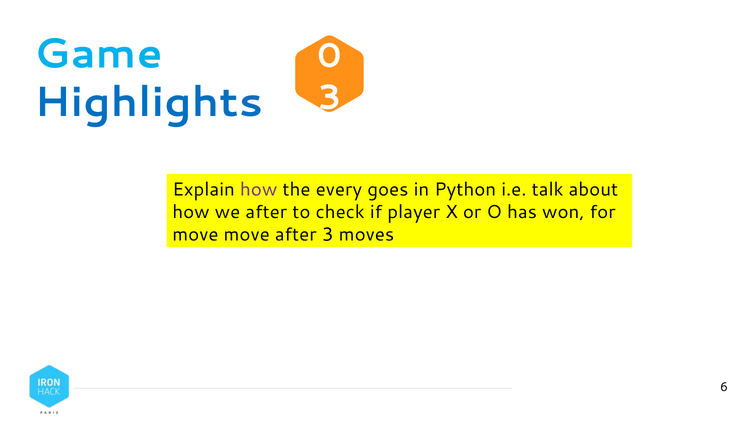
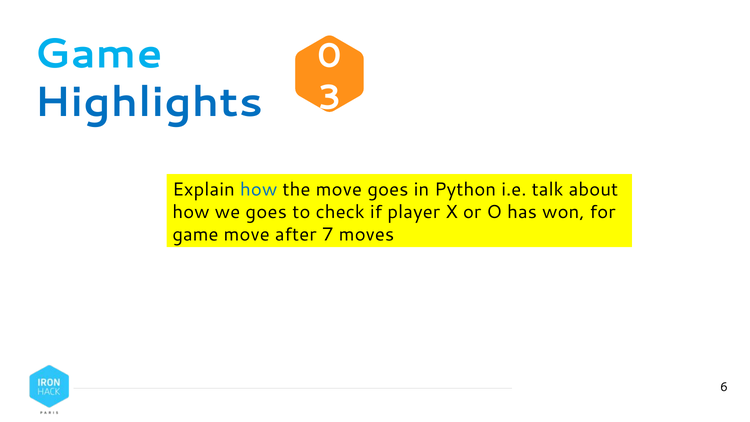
how colour: purple -> blue (259, 189)
the every: every -> move (339, 189)
we after: after -> goes (266, 212)
move: move -> game (195, 234)
after 3: 3 -> 7 (328, 234)
